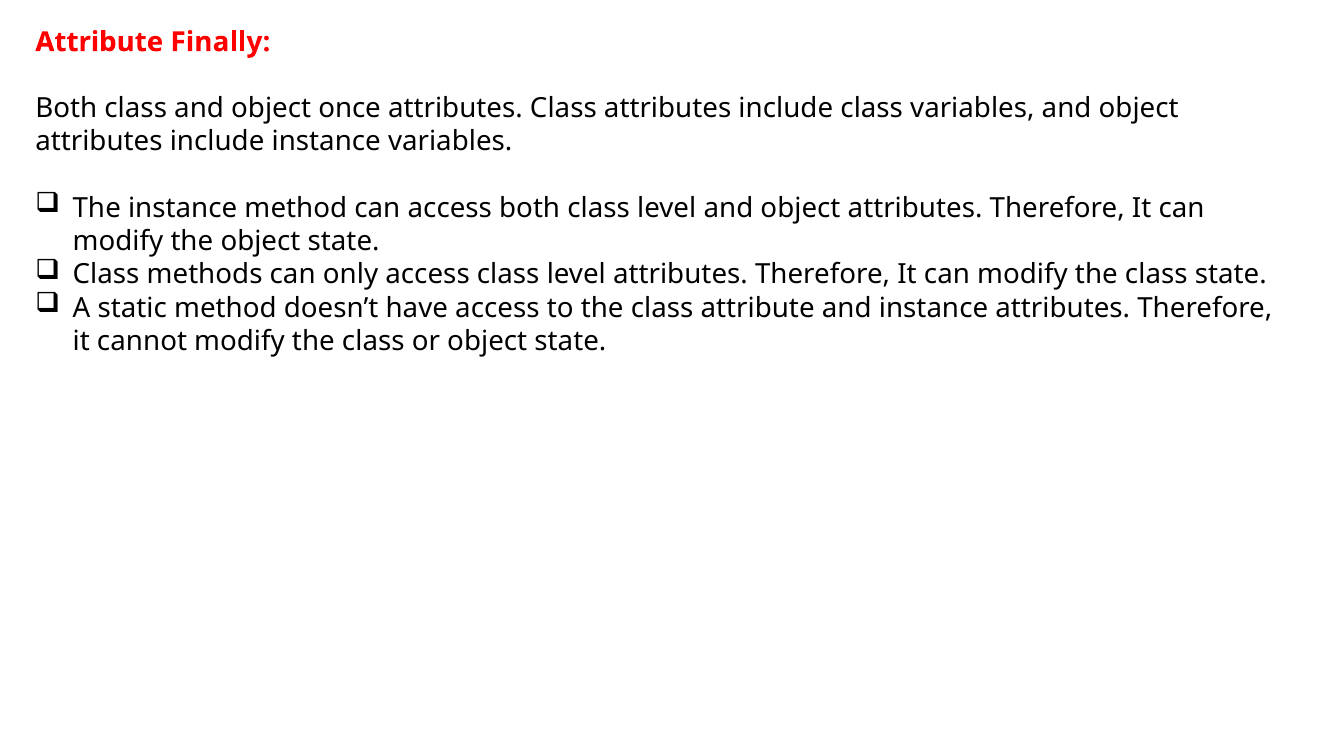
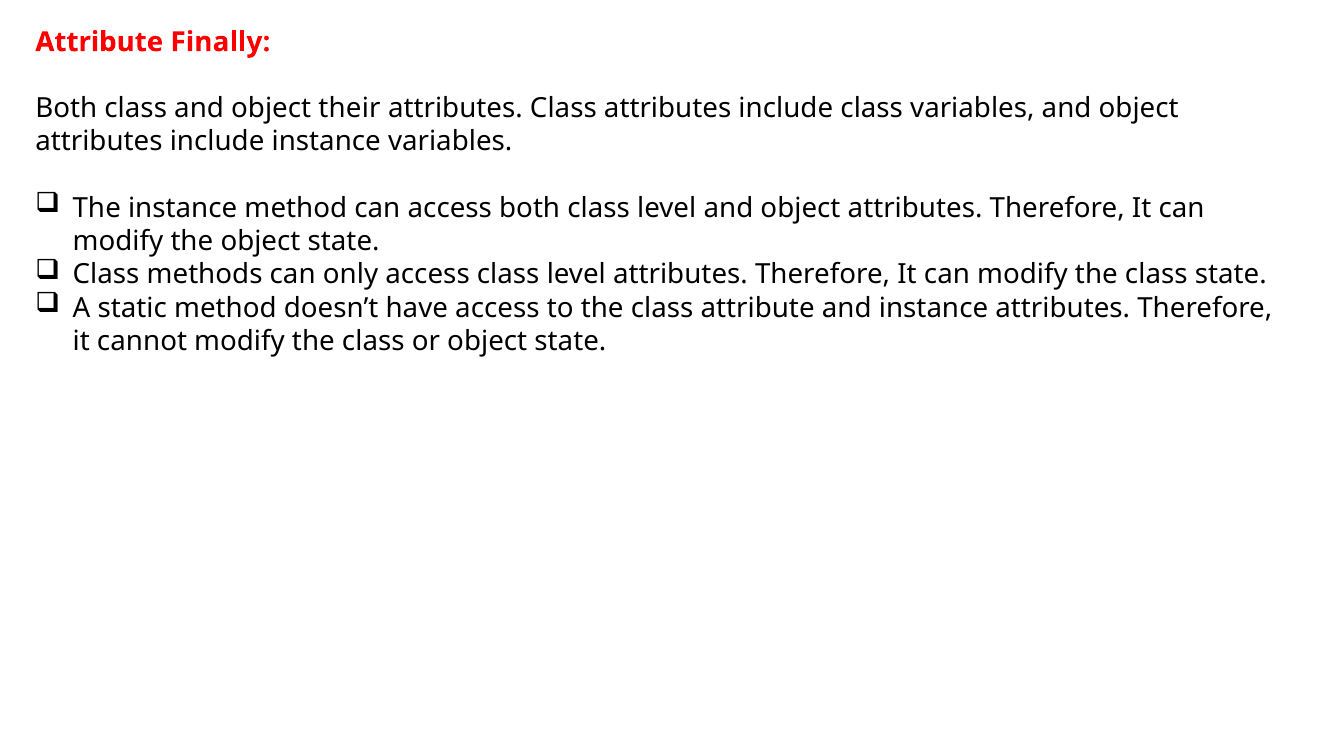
once: once -> their (349, 108)
